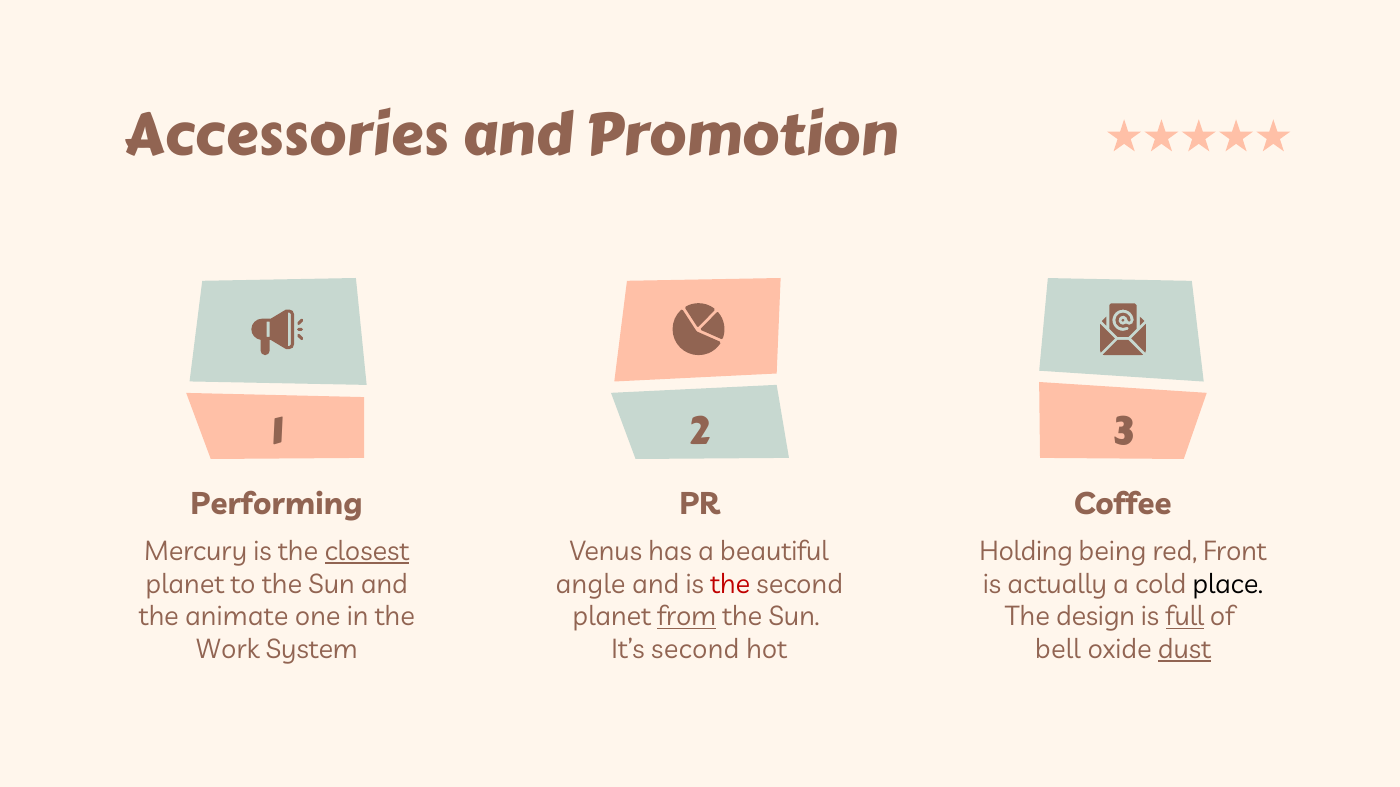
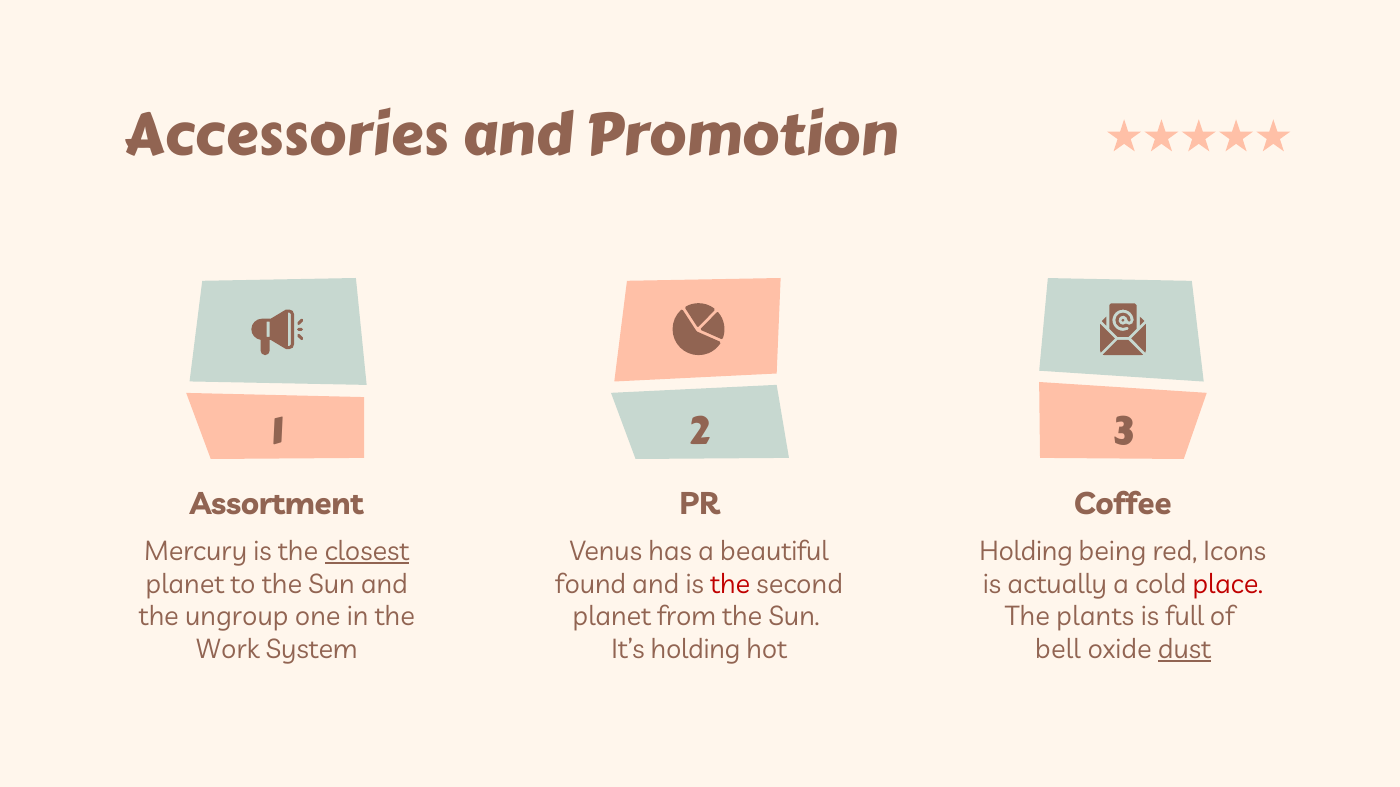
Performing: Performing -> Assortment (277, 504)
Front: Front -> Icons (1235, 552)
angle: angle -> found (591, 584)
place colour: black -> red (1228, 584)
animate: animate -> ungroup (237, 617)
from underline: present -> none (687, 617)
design: design -> plants (1095, 617)
full underline: present -> none (1185, 617)
It’s second: second -> holding (696, 650)
